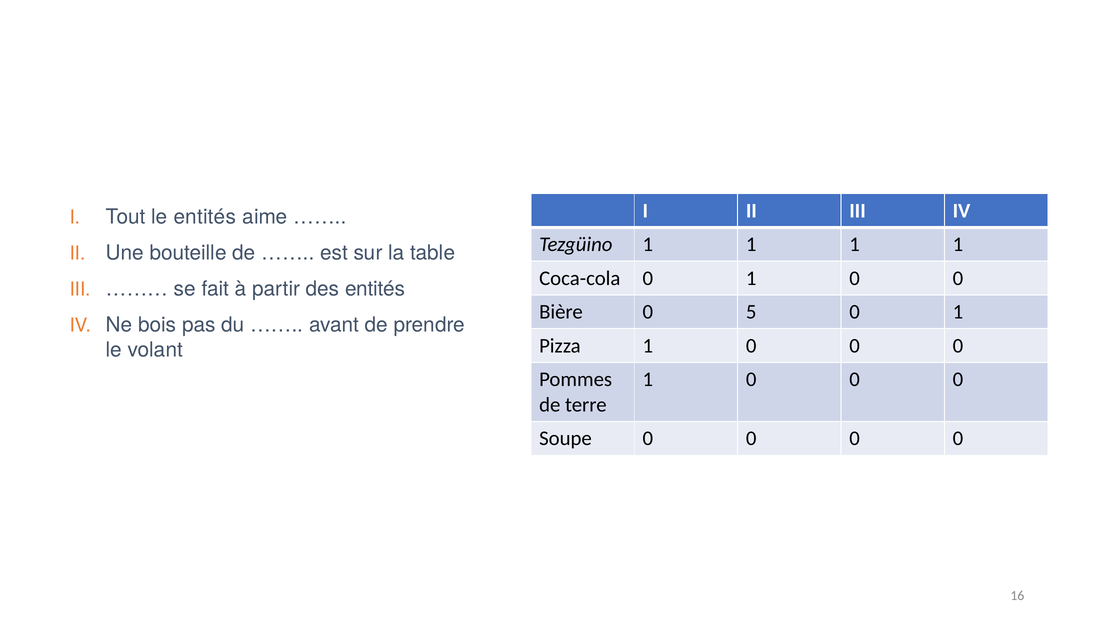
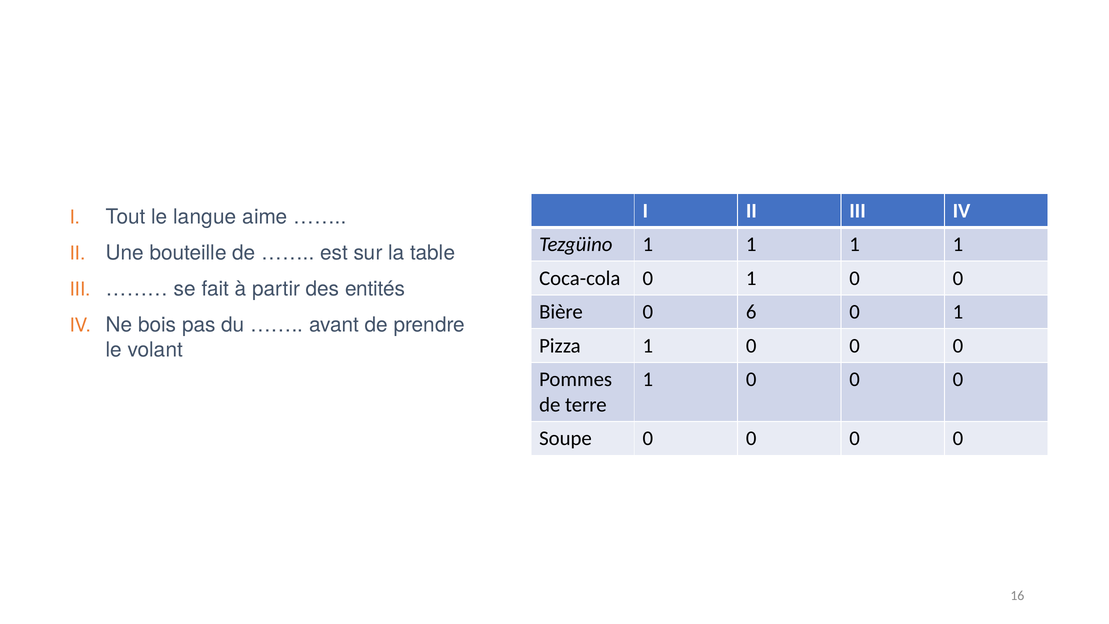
le entités: entités -> langue (205, 217)
5: 5 -> 6 (751, 312)
